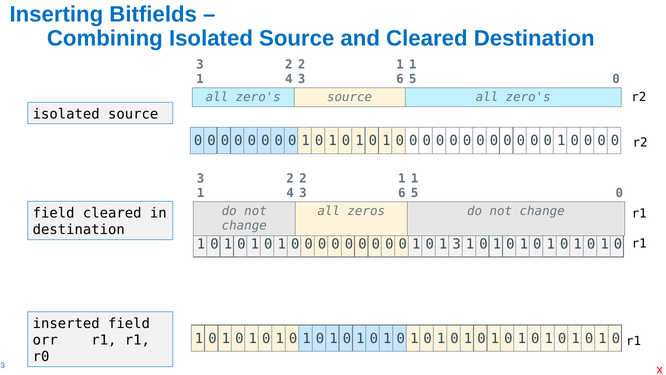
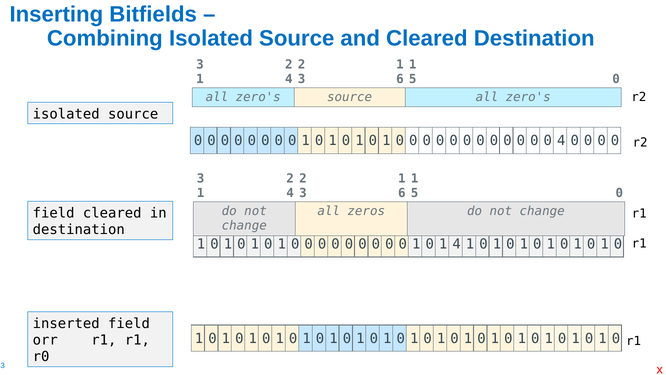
1: 1 -> 4 (561, 141)
1 3: 3 -> 4 (457, 244)
